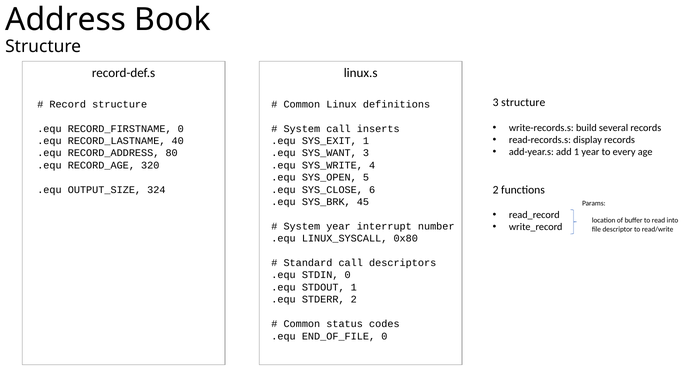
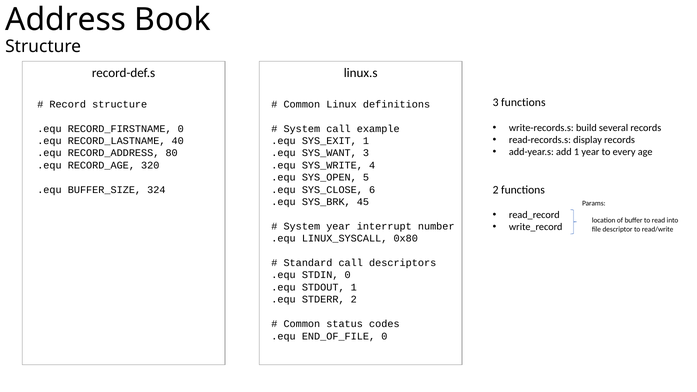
3 structure: structure -> functions (523, 103)
inserts: inserts -> example (378, 129)
OUTPUT_SIZE: OUTPUT_SIZE -> BUFFER_SIZE (104, 190)
